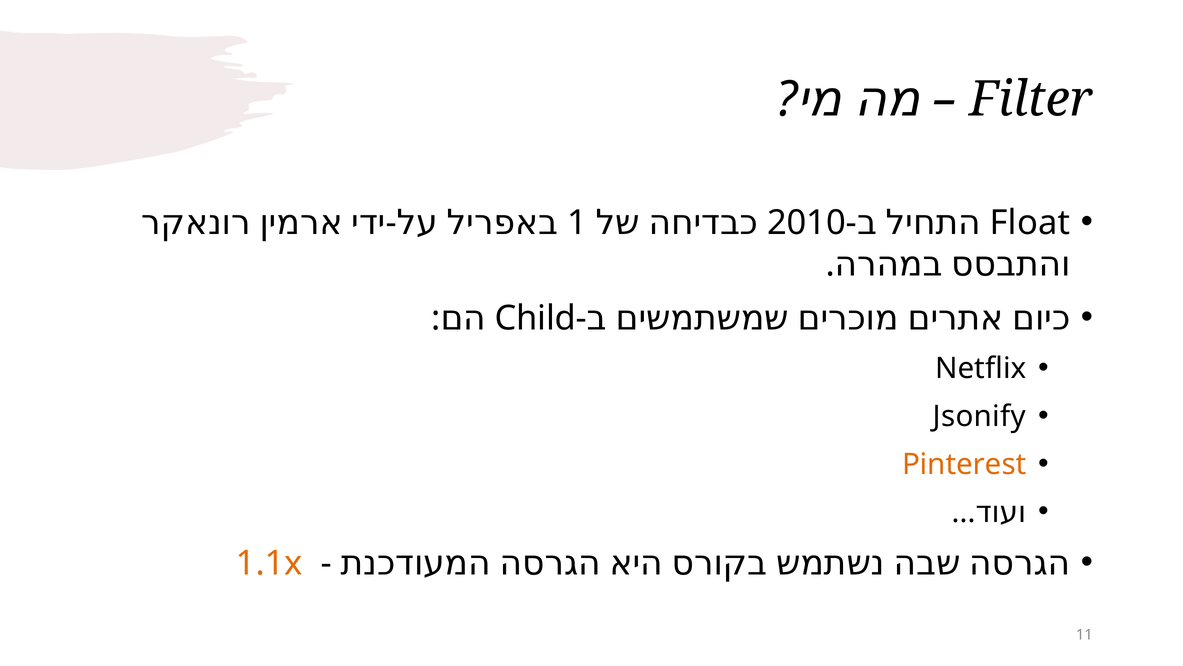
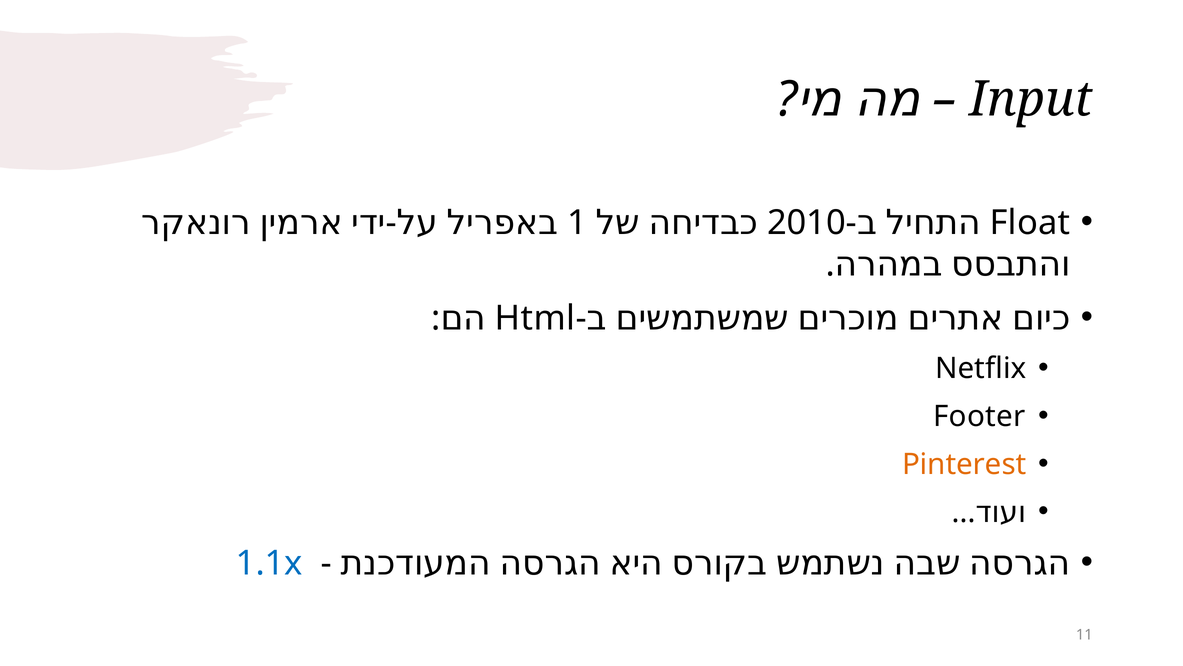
Filter: Filter -> Input (1031, 99)
Child: Child -> Html (535, 318)
Jsonify: Jsonify -> Footer (979, 416)
1.1x colour: orange -> blue (269, 563)
